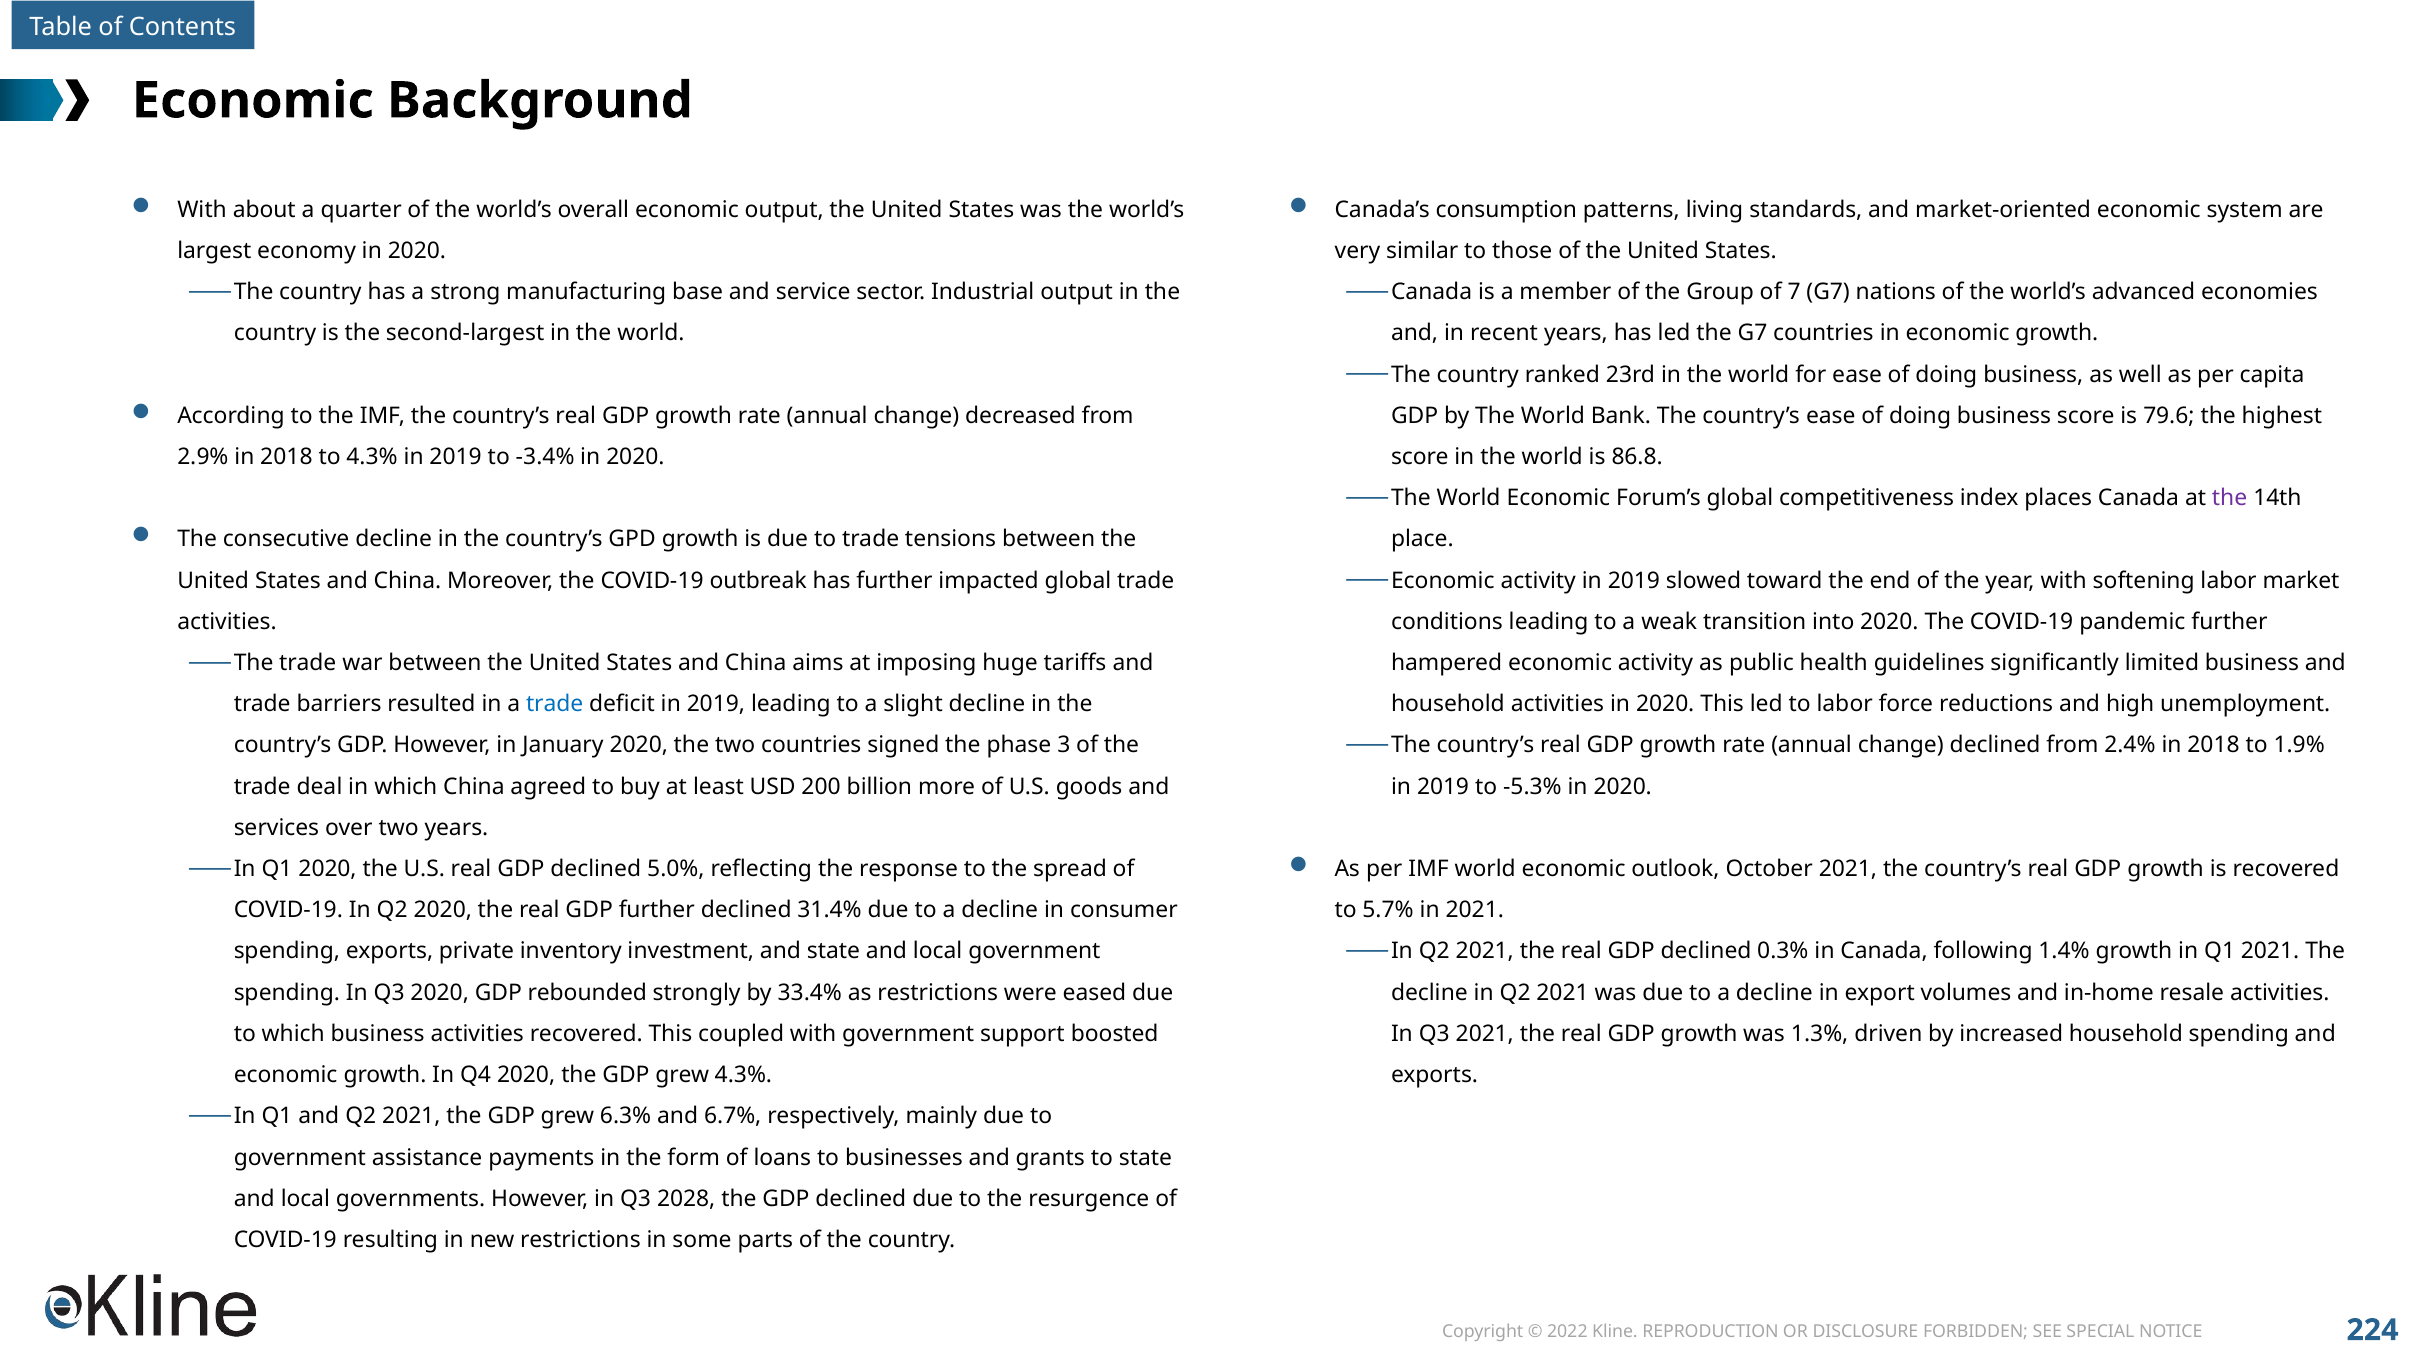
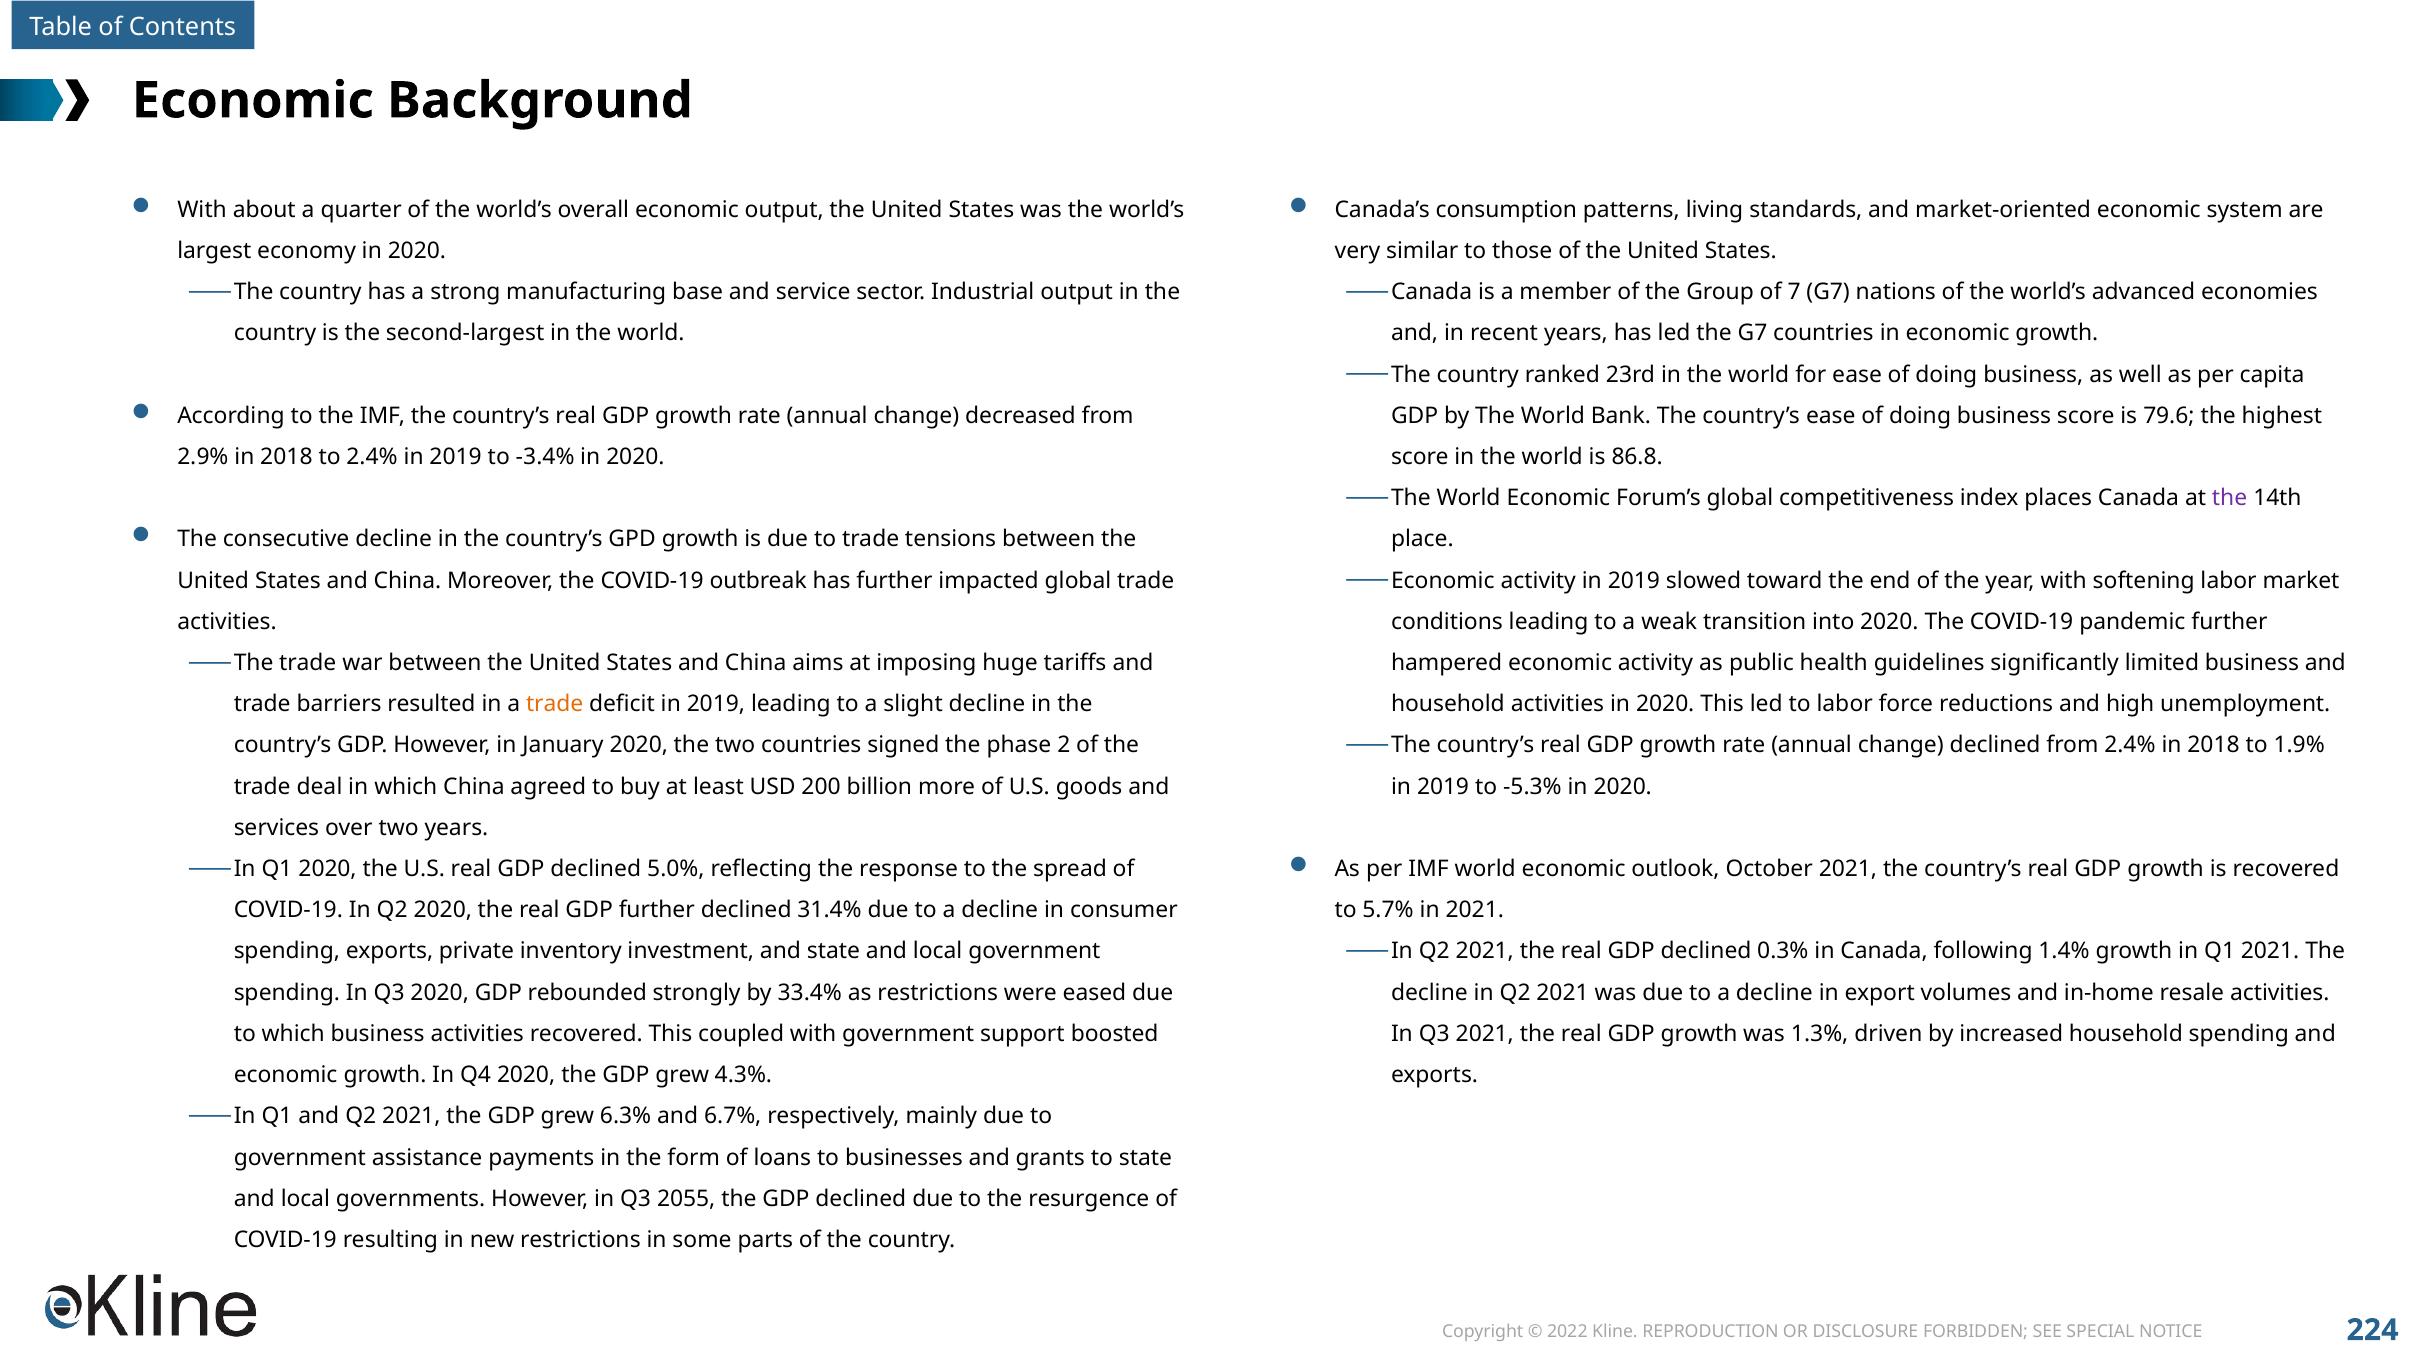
to 4.3%: 4.3% -> 2.4% (372, 457)
trade colour: blue -> orange (555, 704)
3: 3 -> 2 (1064, 745)
2028: 2028 -> 2055 (686, 1198)
